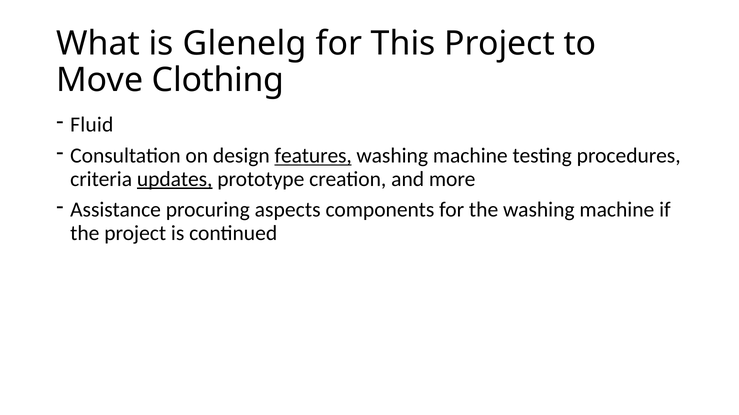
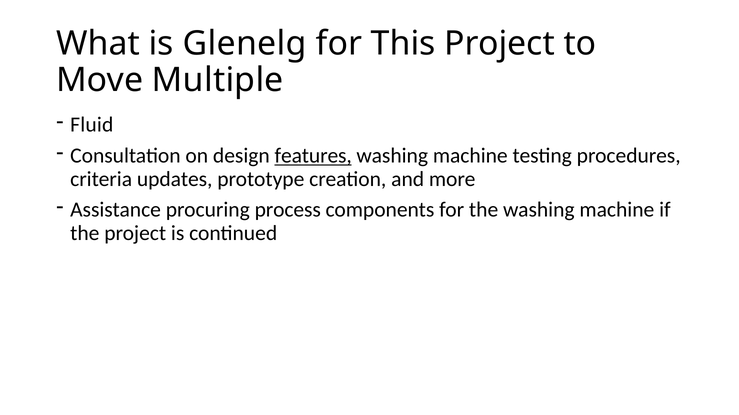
Clothing: Clothing -> Multiple (218, 80)
updates underline: present -> none (175, 179)
aspects: aspects -> process (288, 210)
